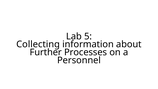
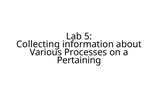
Further: Further -> Various (46, 52)
Personnel: Personnel -> Pertaining (79, 60)
